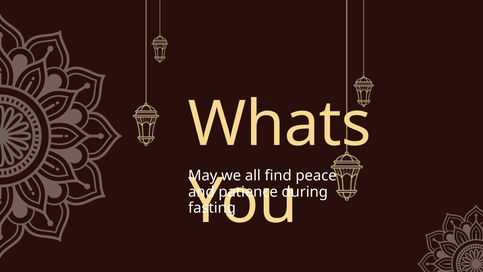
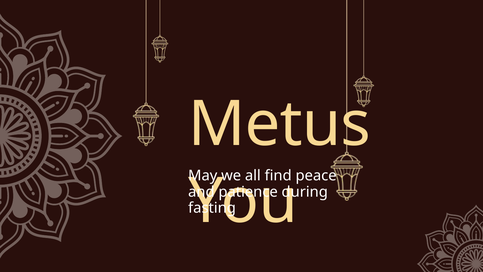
Whats: Whats -> Metus (279, 124)
